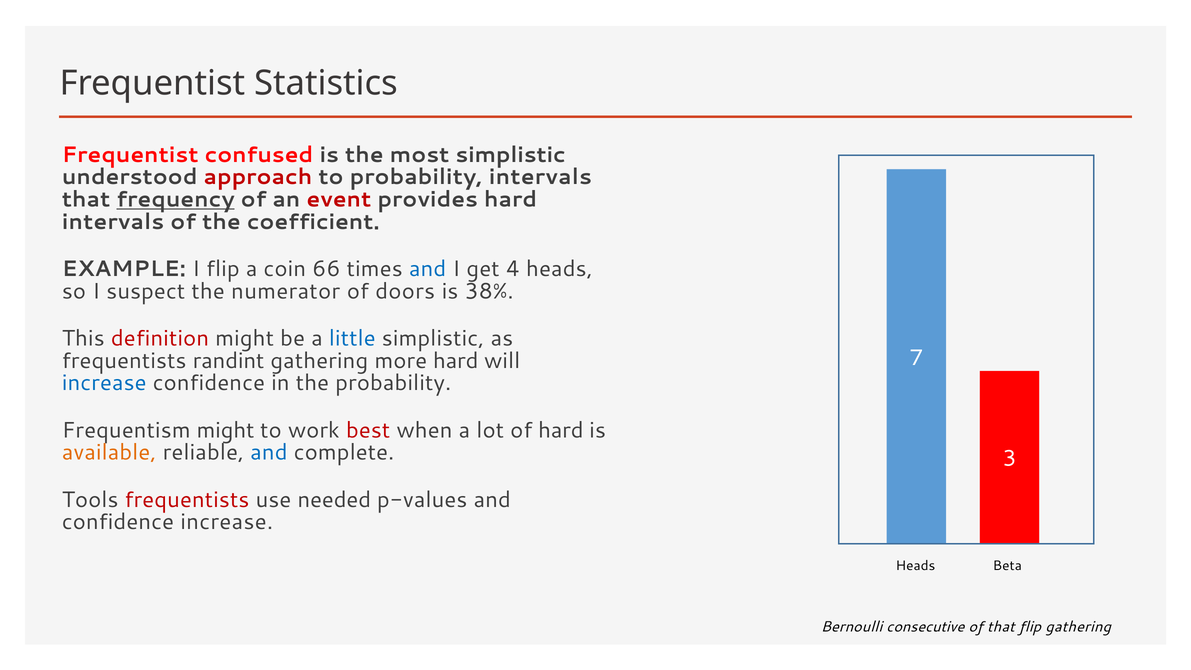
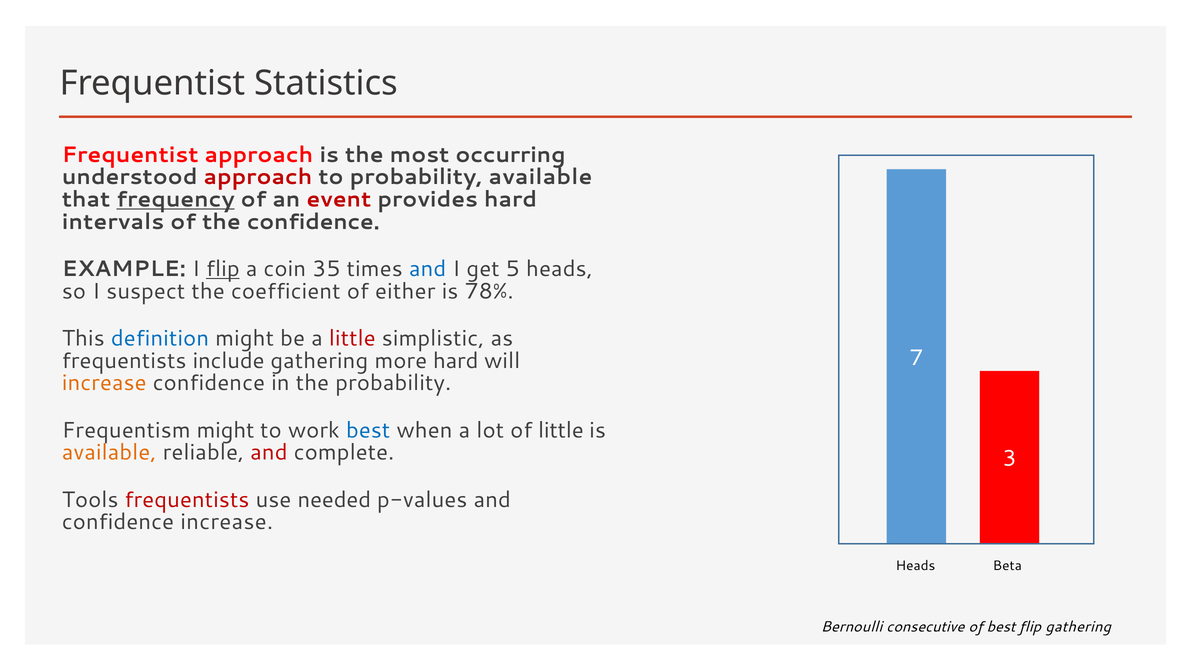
Frequentist confused: confused -> approach (259, 155)
most simplistic: simplistic -> occurring (511, 155)
probability intervals: intervals -> available (540, 177)
the coefficient: coefficient -> confidence (313, 222)
flip underline: none -> present (223, 269)
66: 66 -> 35 (326, 269)
4: 4 -> 5 (513, 269)
numerator: numerator -> coefficient (286, 291)
doors: doors -> either (405, 291)
38%: 38% -> 78% (489, 291)
definition colour: red -> blue (160, 338)
little colour: blue -> red (352, 338)
randint: randint -> include (229, 361)
increase colour: blue -> orange (104, 383)
best colour: red -> blue (368, 430)
of hard: hard -> little (561, 430)
and colour: blue -> red (269, 453)
of that: that -> best (1001, 627)
